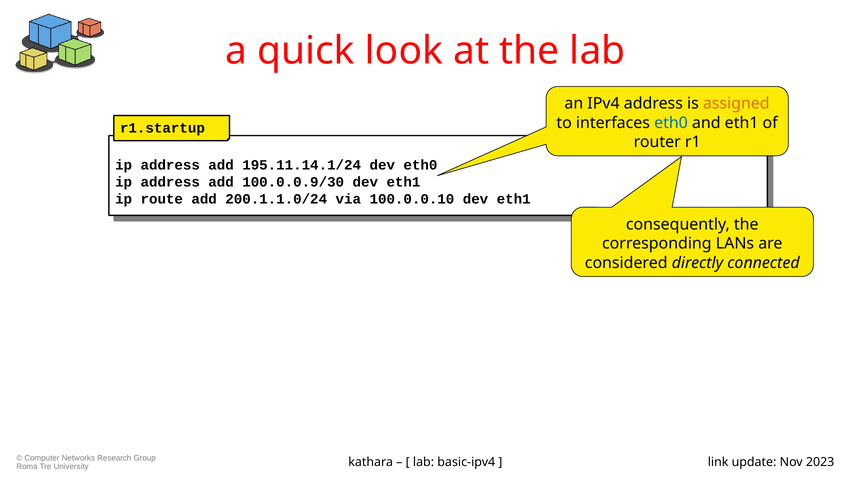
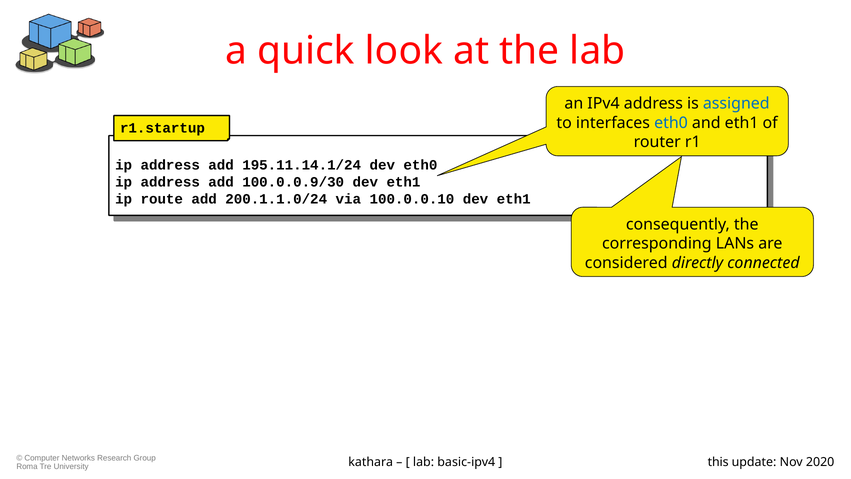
assigned colour: orange -> blue (736, 104)
link: link -> this (718, 462)
2023: 2023 -> 2020 (820, 462)
